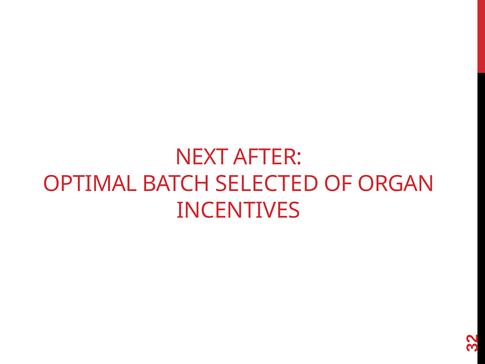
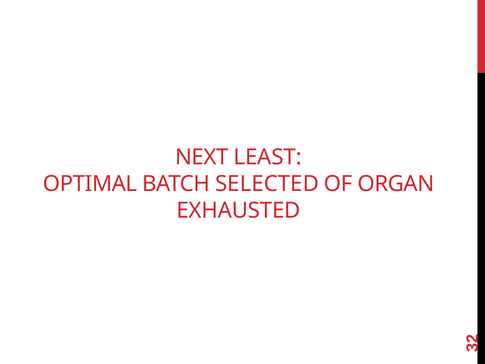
AFTER: AFTER -> LEAST (268, 157)
INCENTIVES: INCENTIVES -> EXHAUSTED (238, 210)
